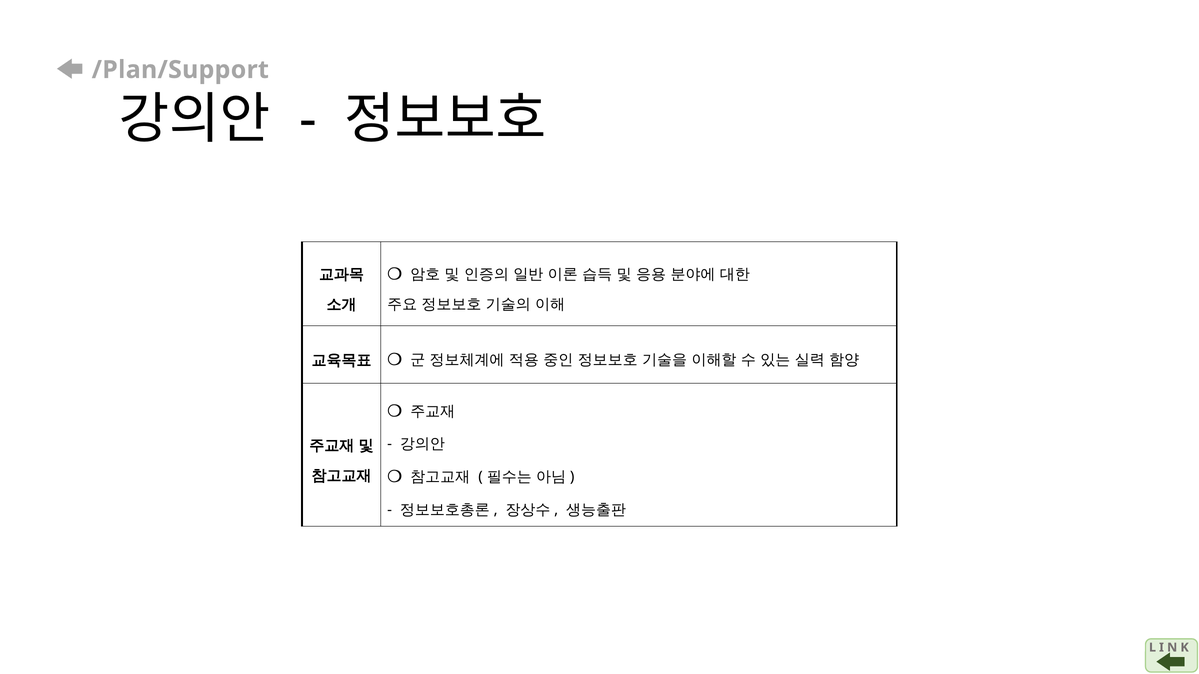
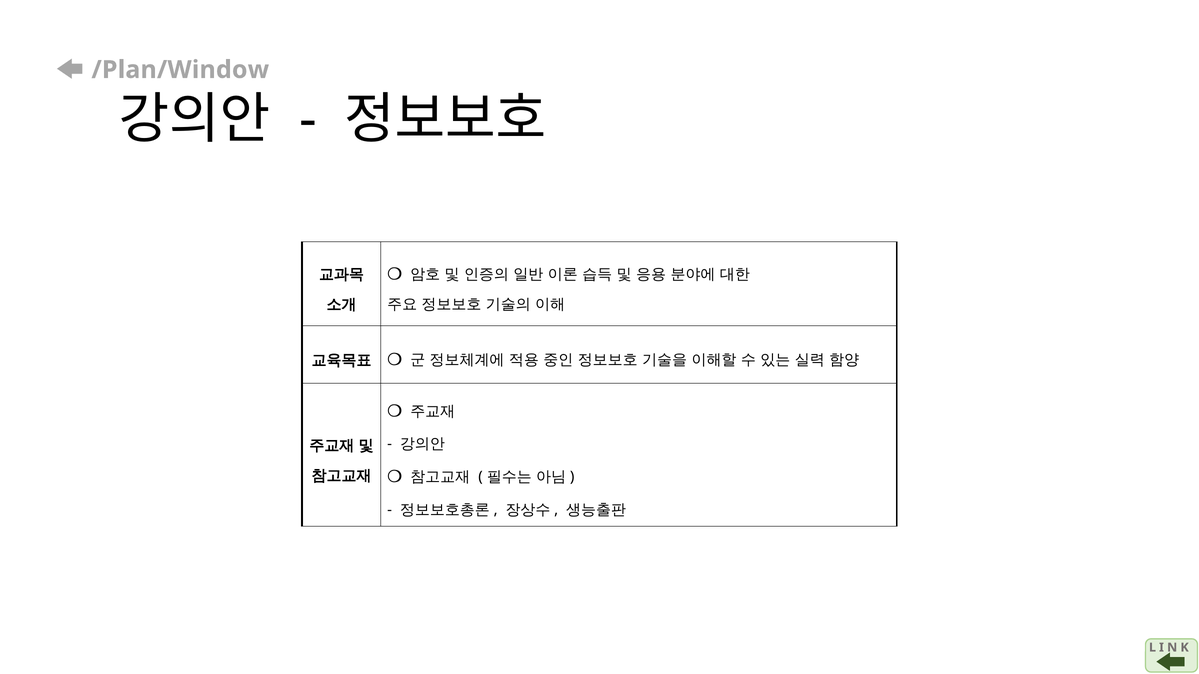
/Plan/Support: /Plan/Support -> /Plan/Window (180, 70)
